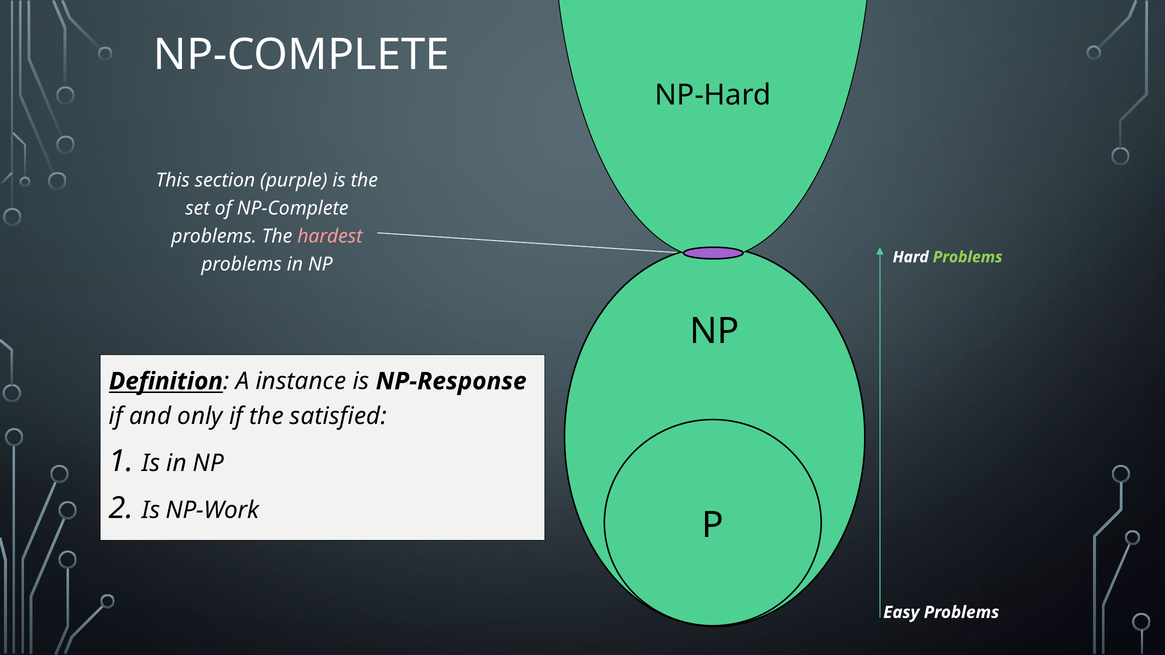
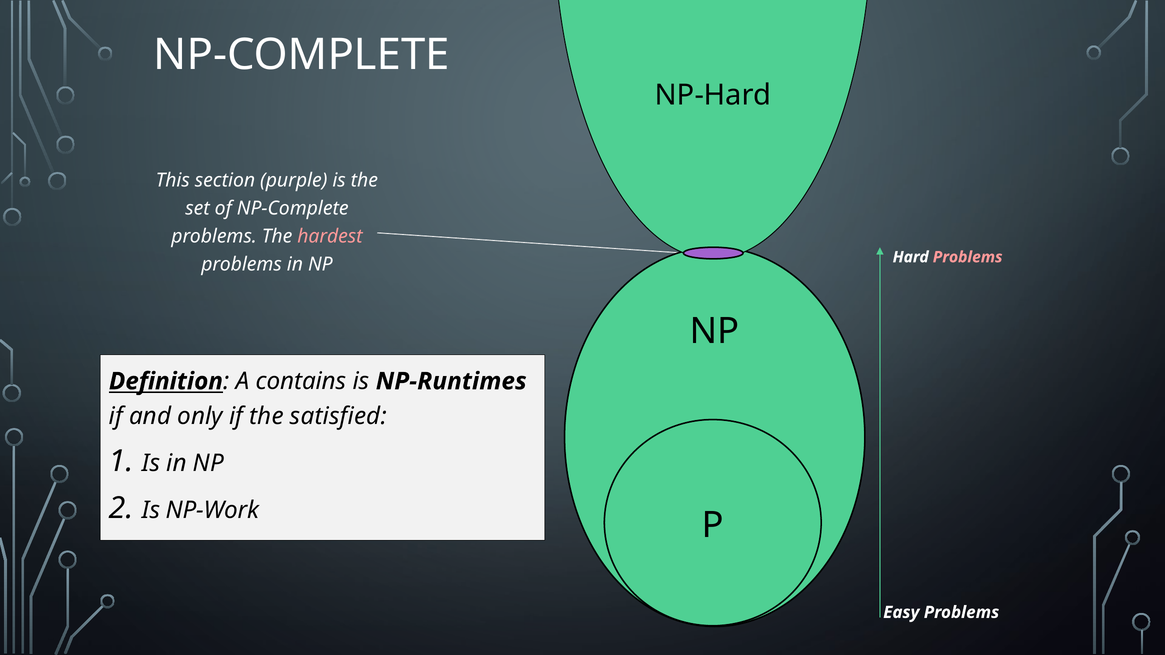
Problems colour: light green -> pink (968, 257)
instance: instance -> contains (301, 381)
NP-Response: NP-Response -> NP-Runtimes (451, 381)
